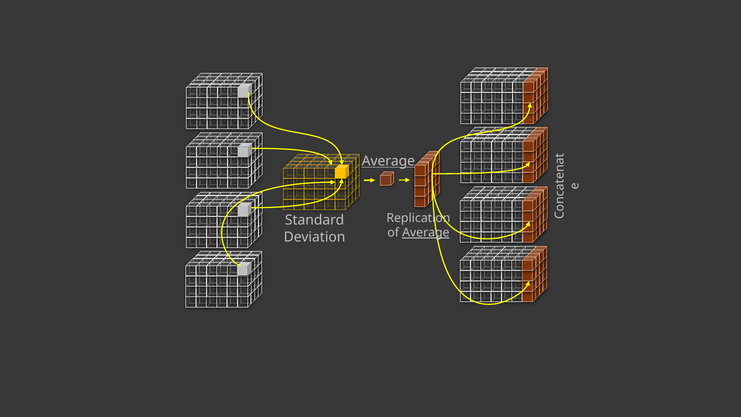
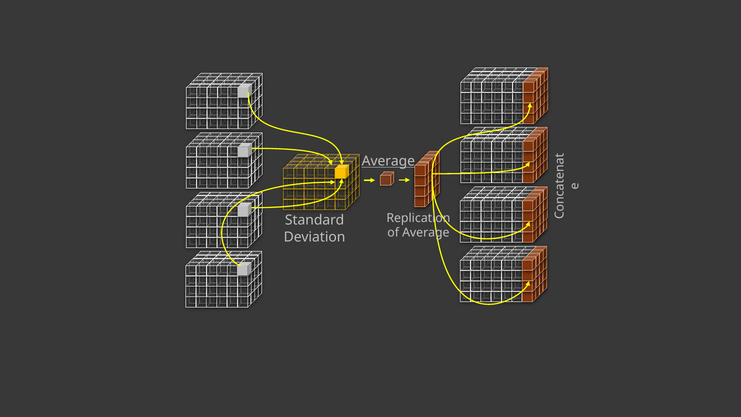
Average underline: present -> none (426, 233)
